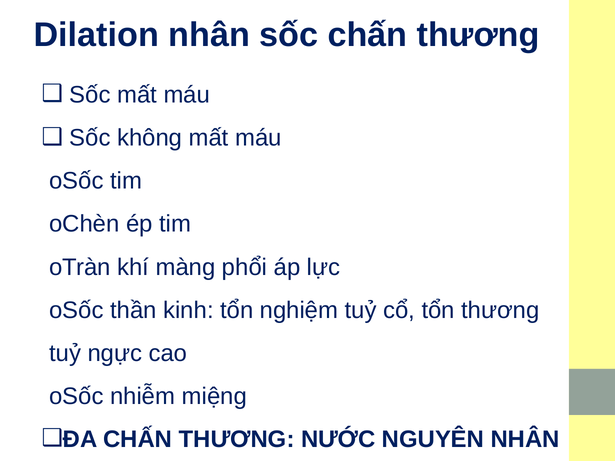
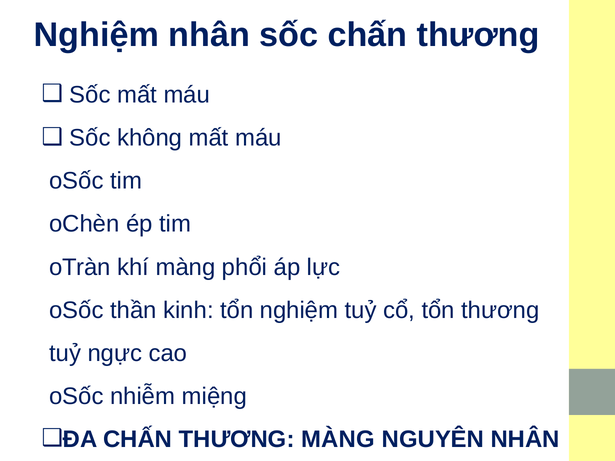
Dilation: Dilation -> Nghiệm (96, 35)
THƯƠNG NƯỚC: NƯỚC -> MÀNG (338, 440)
